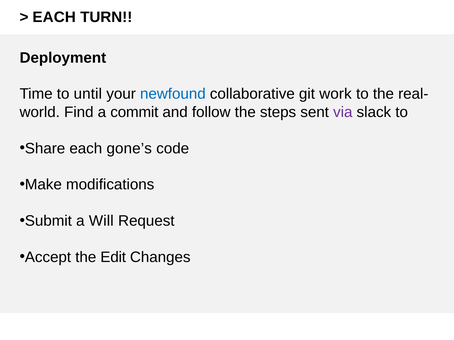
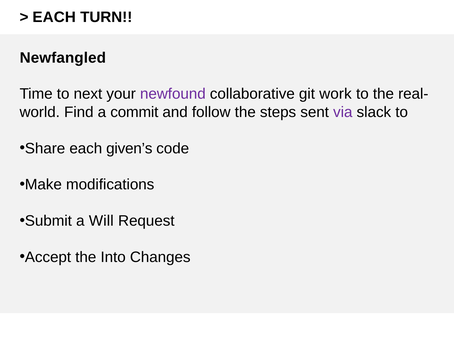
Deployment: Deployment -> Newfangled (63, 58)
until: until -> next (88, 94)
newfound colour: blue -> purple (173, 94)
gone’s: gone’s -> given’s (129, 149)
Edit: Edit -> Into (113, 258)
